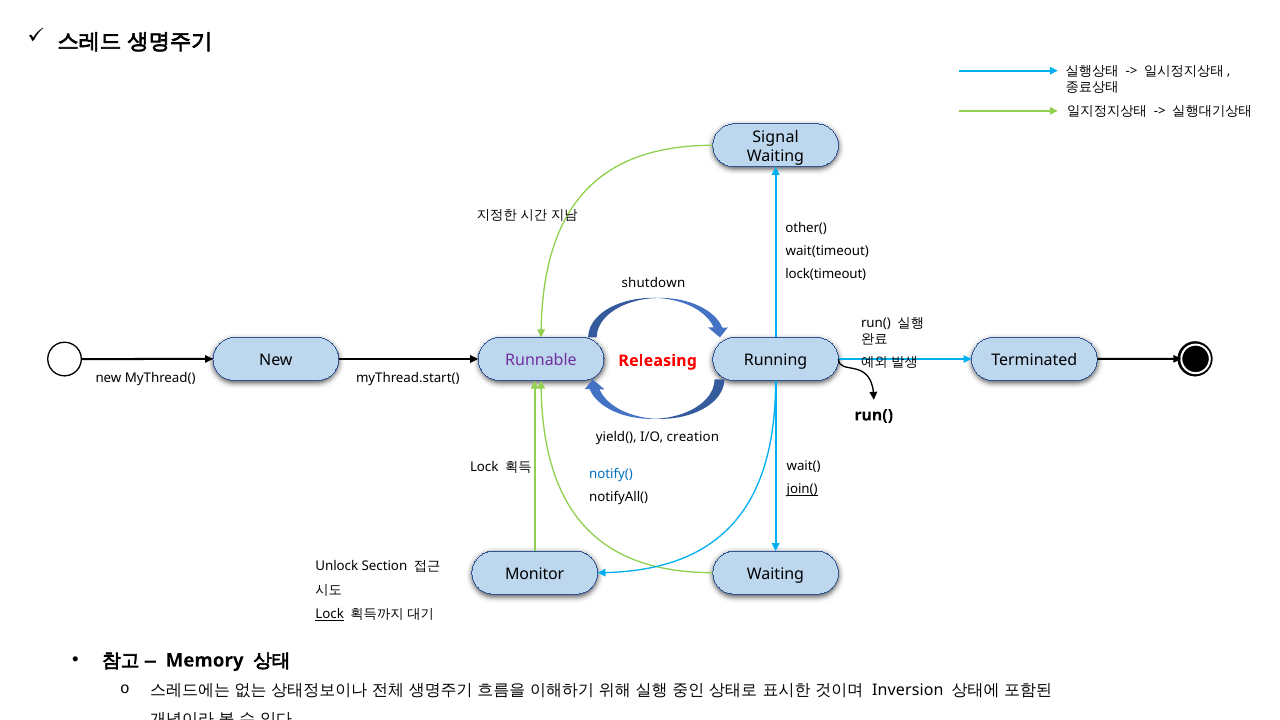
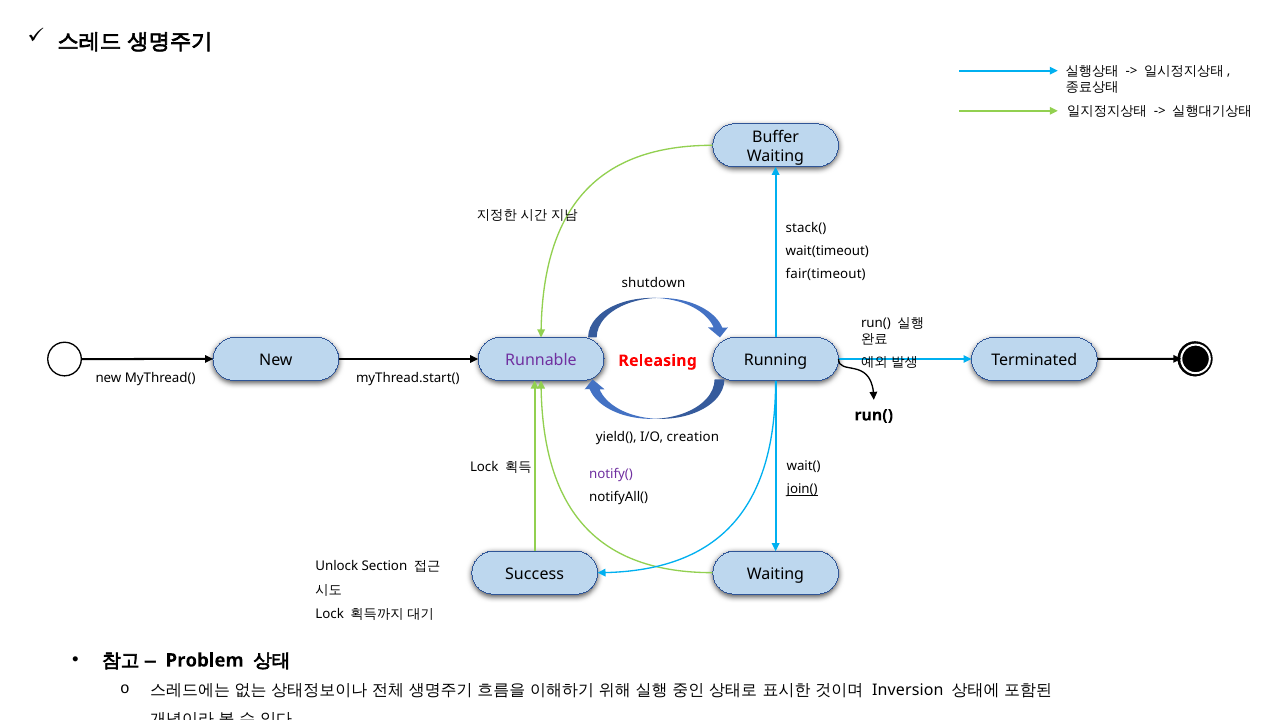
Signal: Signal -> Buffer (776, 137)
other(: other( -> stack( (806, 228)
lock(timeout: lock(timeout -> fair(timeout (826, 274)
notify( colour: blue -> purple (611, 474)
Monitor: Monitor -> Success (535, 574)
Lock underline: present -> none (330, 614)
Memory: Memory -> Problem (205, 660)
